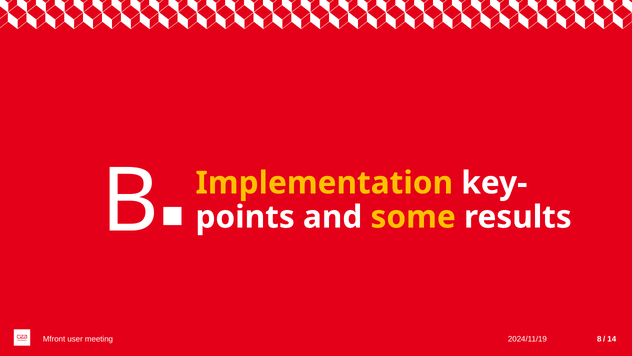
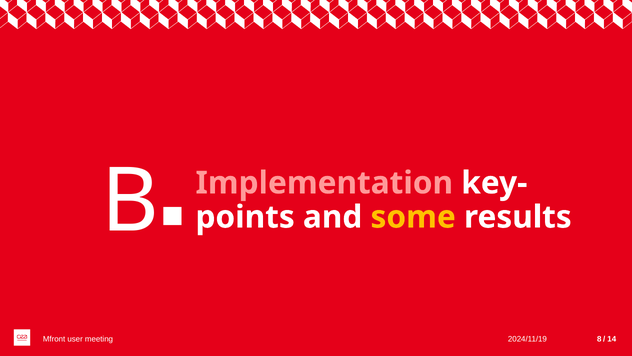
Implementation colour: yellow -> pink (324, 183)
